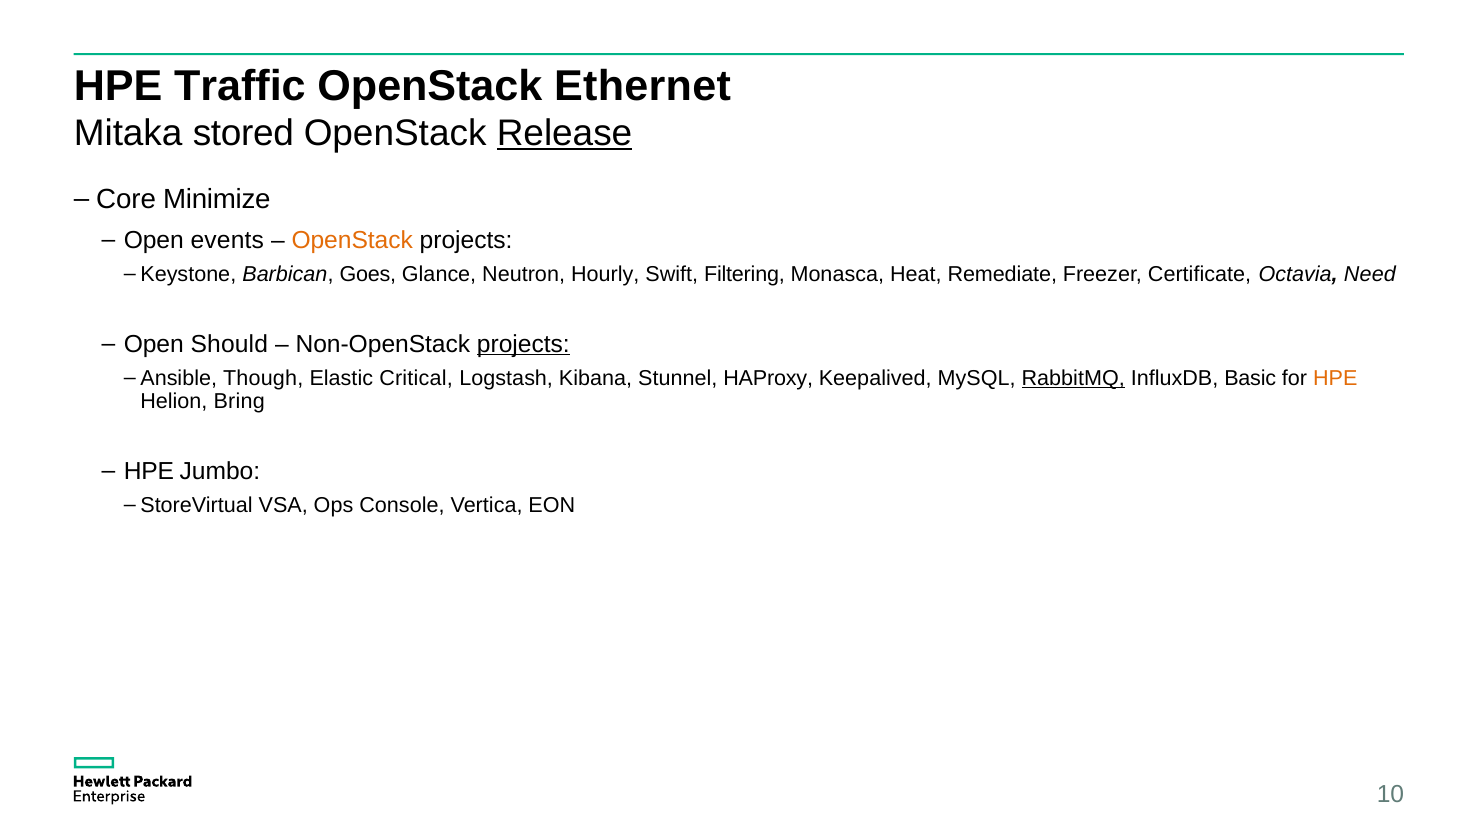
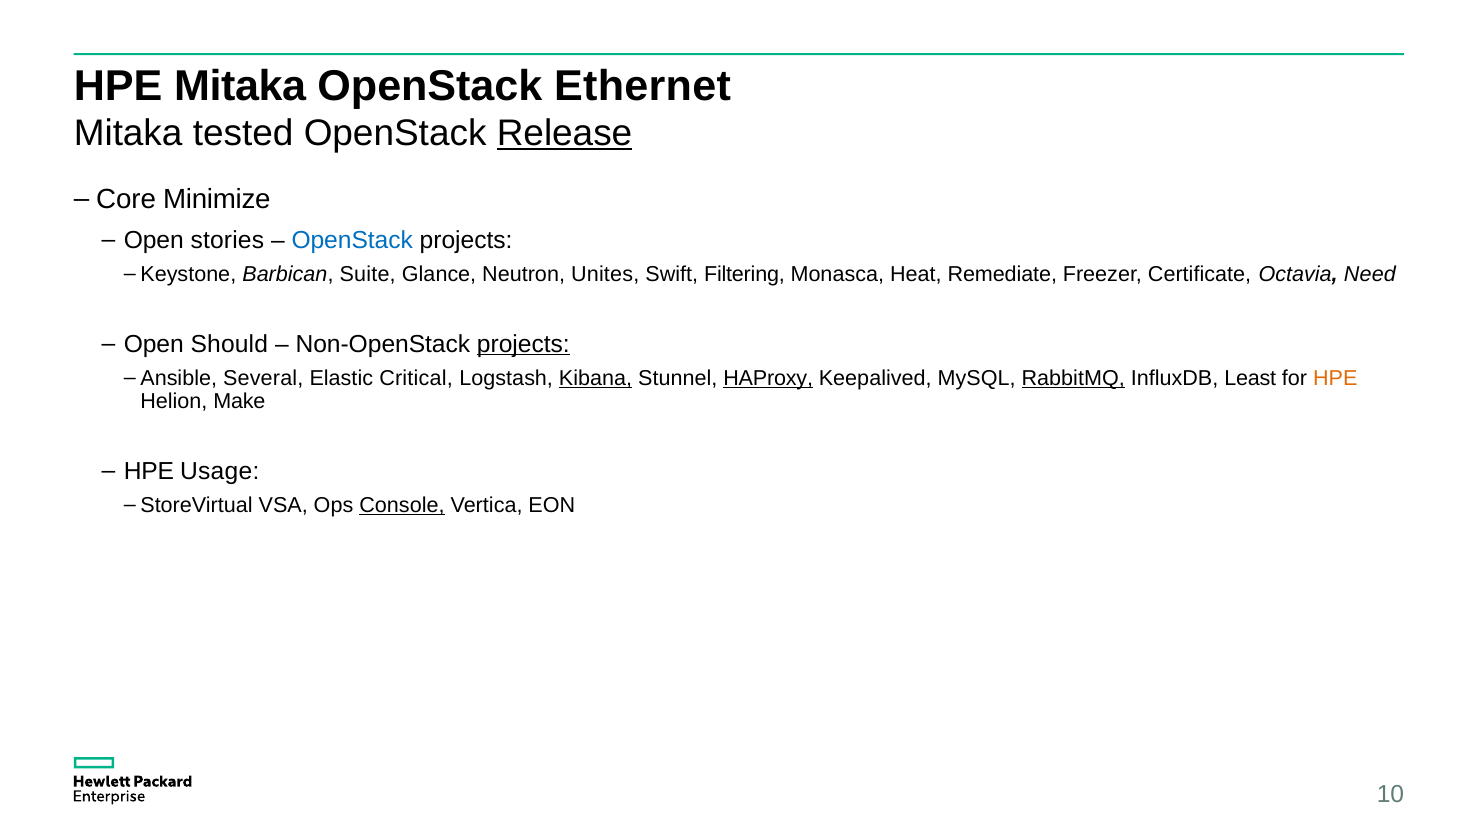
HPE Traffic: Traffic -> Mitaka (240, 86)
stored: stored -> tested (243, 133)
events: events -> stories (227, 240)
OpenStack colour: orange -> blue (352, 240)
Goes: Goes -> Suite (368, 274)
Hourly: Hourly -> Unites (605, 274)
Though: Though -> Several (263, 378)
Kibana underline: none -> present (596, 378)
HAProxy underline: none -> present (768, 378)
Basic: Basic -> Least (1250, 378)
Bring: Bring -> Make (239, 402)
Jumbo: Jumbo -> Usage (220, 471)
Console underline: none -> present (402, 506)
